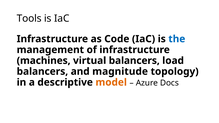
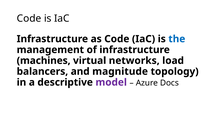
Tools: Tools -> Code (29, 18)
virtual balancers: balancers -> networks (134, 61)
model colour: orange -> purple (111, 82)
